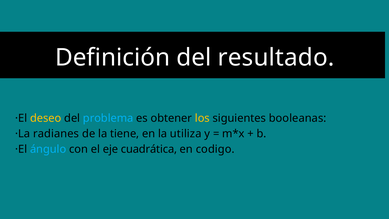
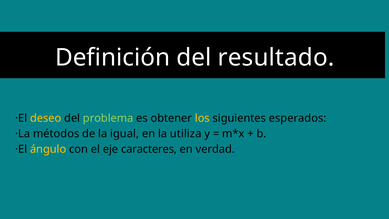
problema colour: light blue -> light green (108, 118)
booleanas: booleanas -> esperados (298, 118)
radianes: radianes -> métodos (56, 134)
tiene: tiene -> igual (125, 134)
ángulo colour: light blue -> yellow (48, 149)
cuadrática: cuadrática -> caracteres (149, 149)
codigo: codigo -> verdad (215, 149)
